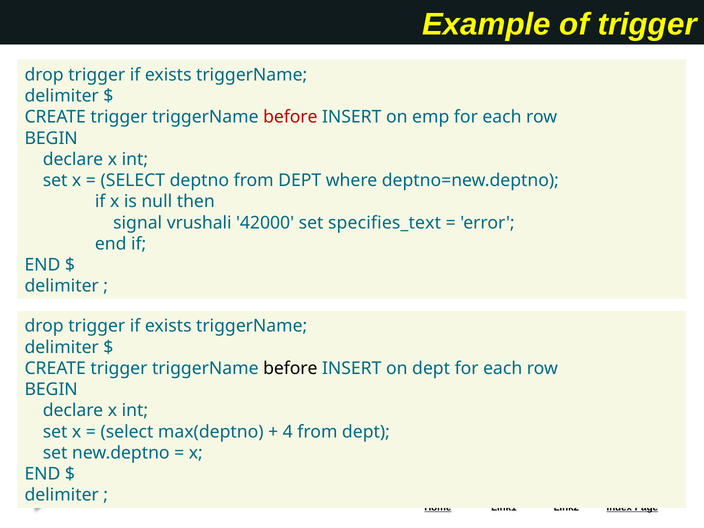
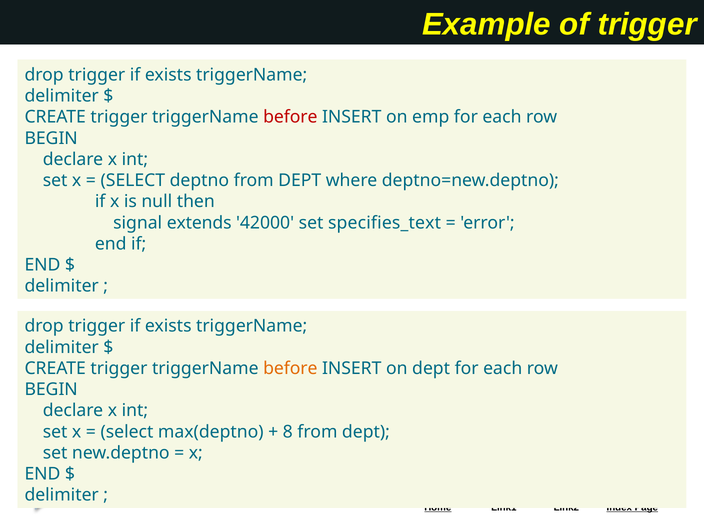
vrushali: vrushali -> extends (199, 223)
before colour: black -> orange (290, 368)
4: 4 -> 8 (288, 432)
